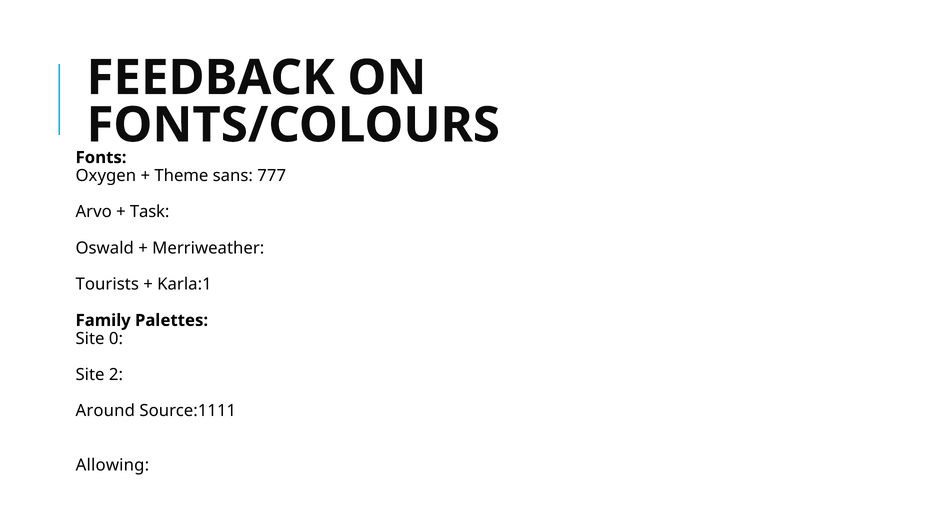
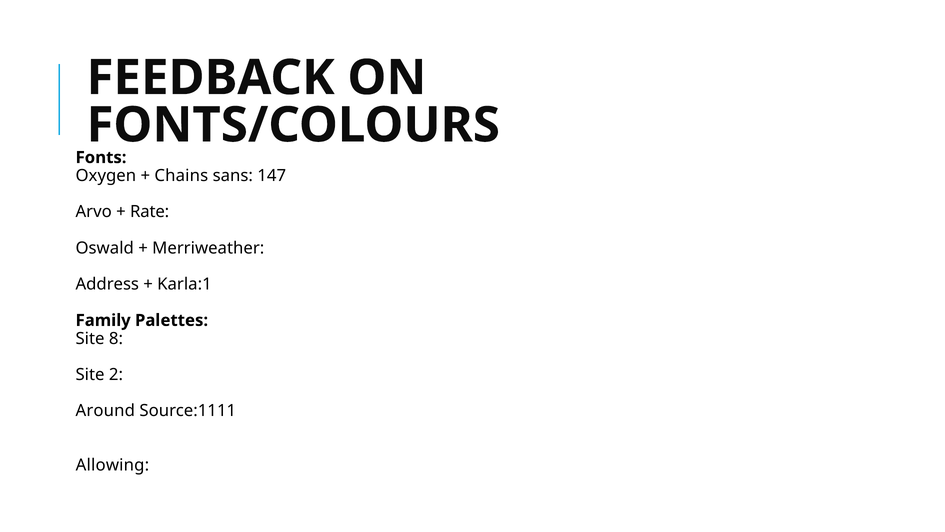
Theme: Theme -> Chains (181, 175)
777: 777 -> 147 (272, 175)
Task: Task -> Rate (150, 212)
Tourists: Tourists -> Address (107, 284)
0: 0 -> 8 (116, 338)
